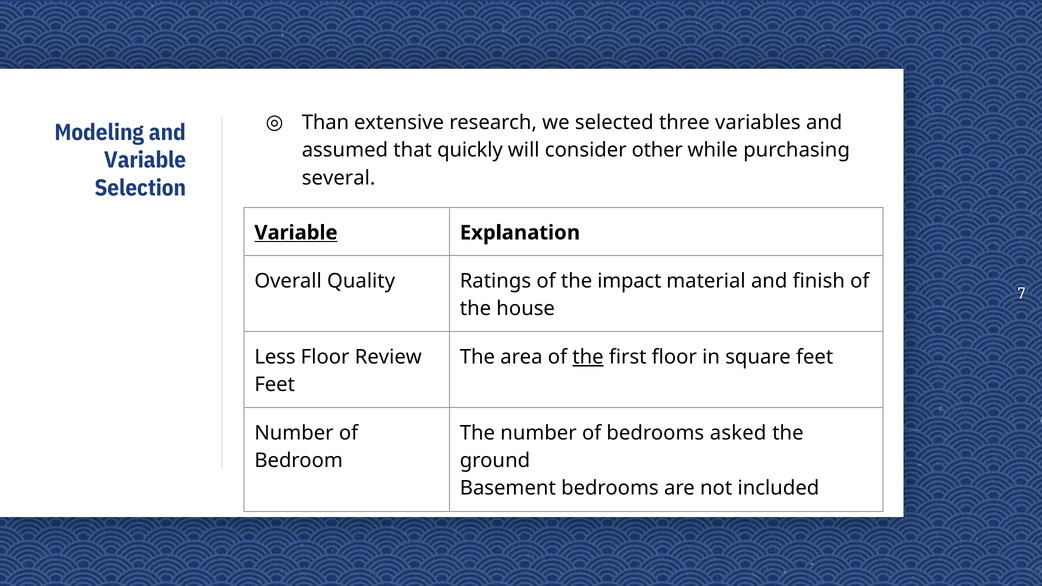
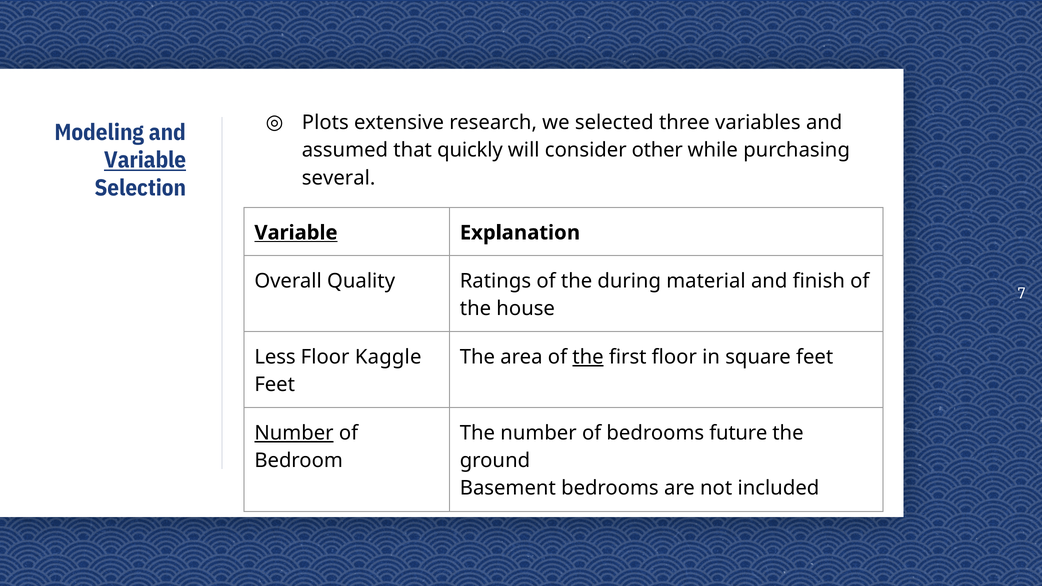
Than: Than -> Plots (325, 123)
Variable underline: none -> present (145, 160)
impact: impact -> during (629, 281)
Review: Review -> Kaggle (388, 357)
Number underline: none -> present (294, 433)
asked: asked -> future (738, 433)
